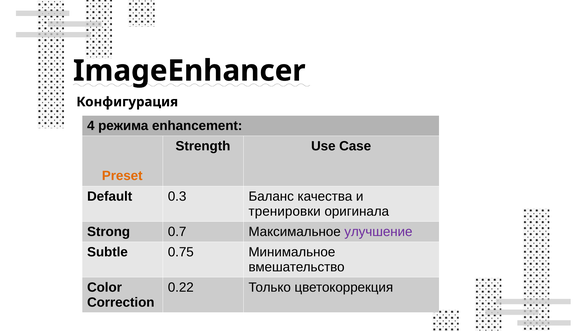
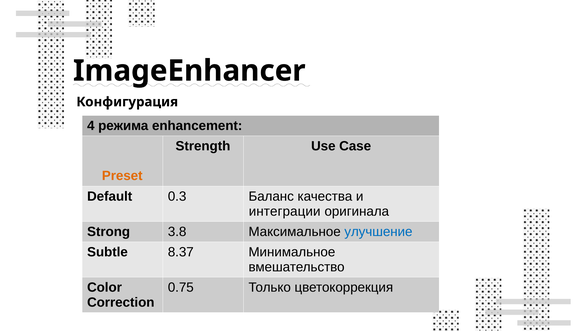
тренировки: тренировки -> интеграции (285, 211)
0.7: 0.7 -> 3.8 (177, 232)
улучшение colour: purple -> blue (378, 232)
0.75: 0.75 -> 8.37 (181, 252)
0.22: 0.22 -> 0.75 (181, 287)
